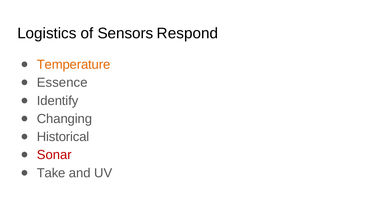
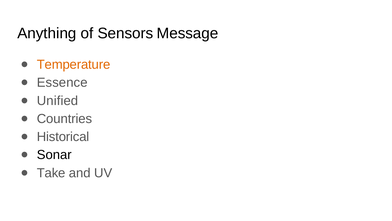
Logistics: Logistics -> Anything (47, 33)
Respond: Respond -> Message (187, 33)
Identify: Identify -> Unified (58, 100)
Changing: Changing -> Countries (64, 119)
Sonar colour: red -> black (54, 155)
